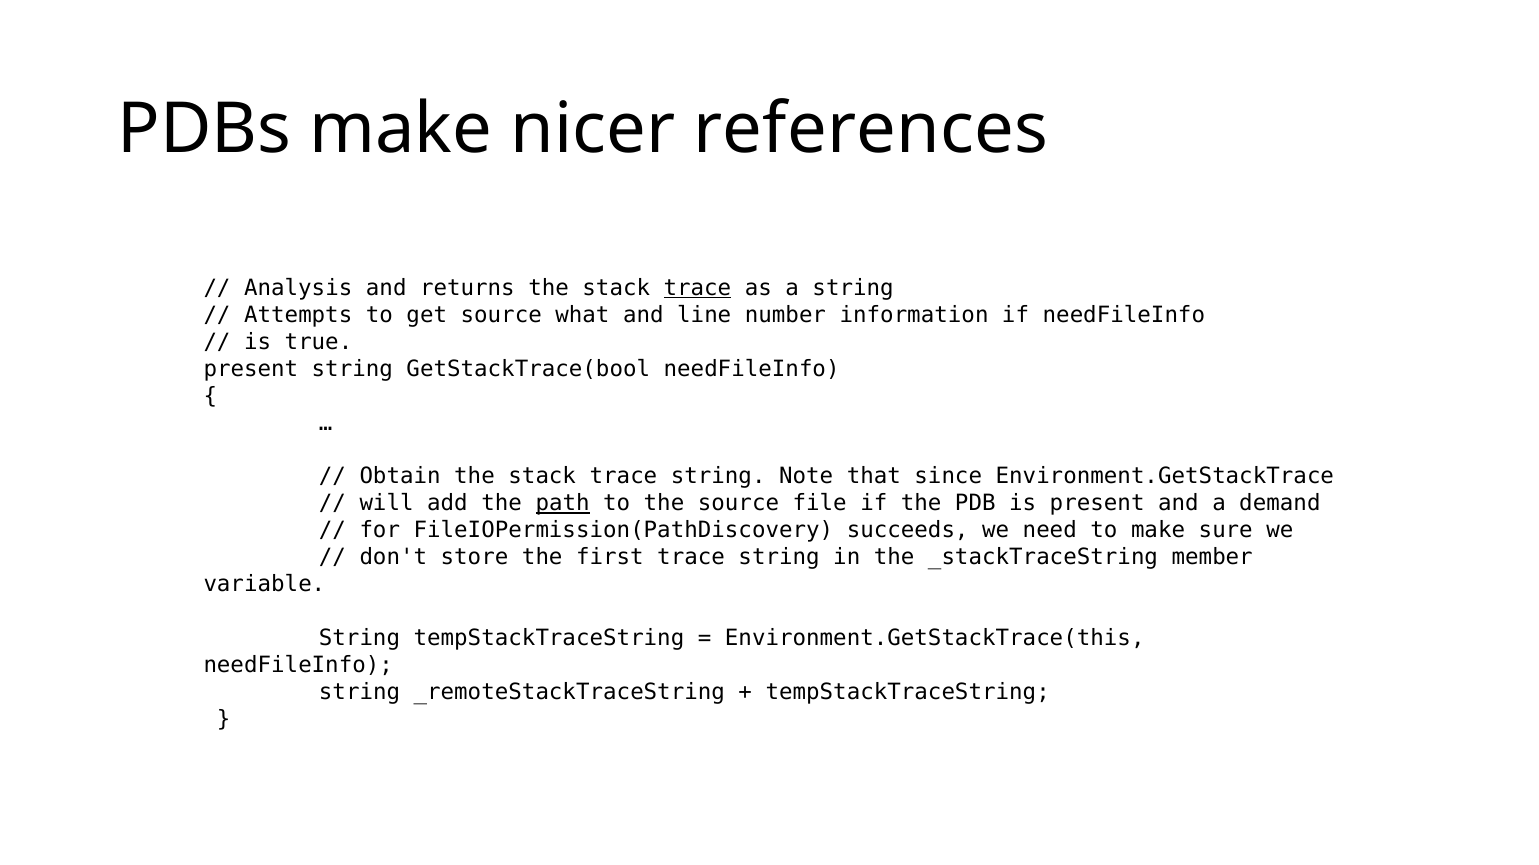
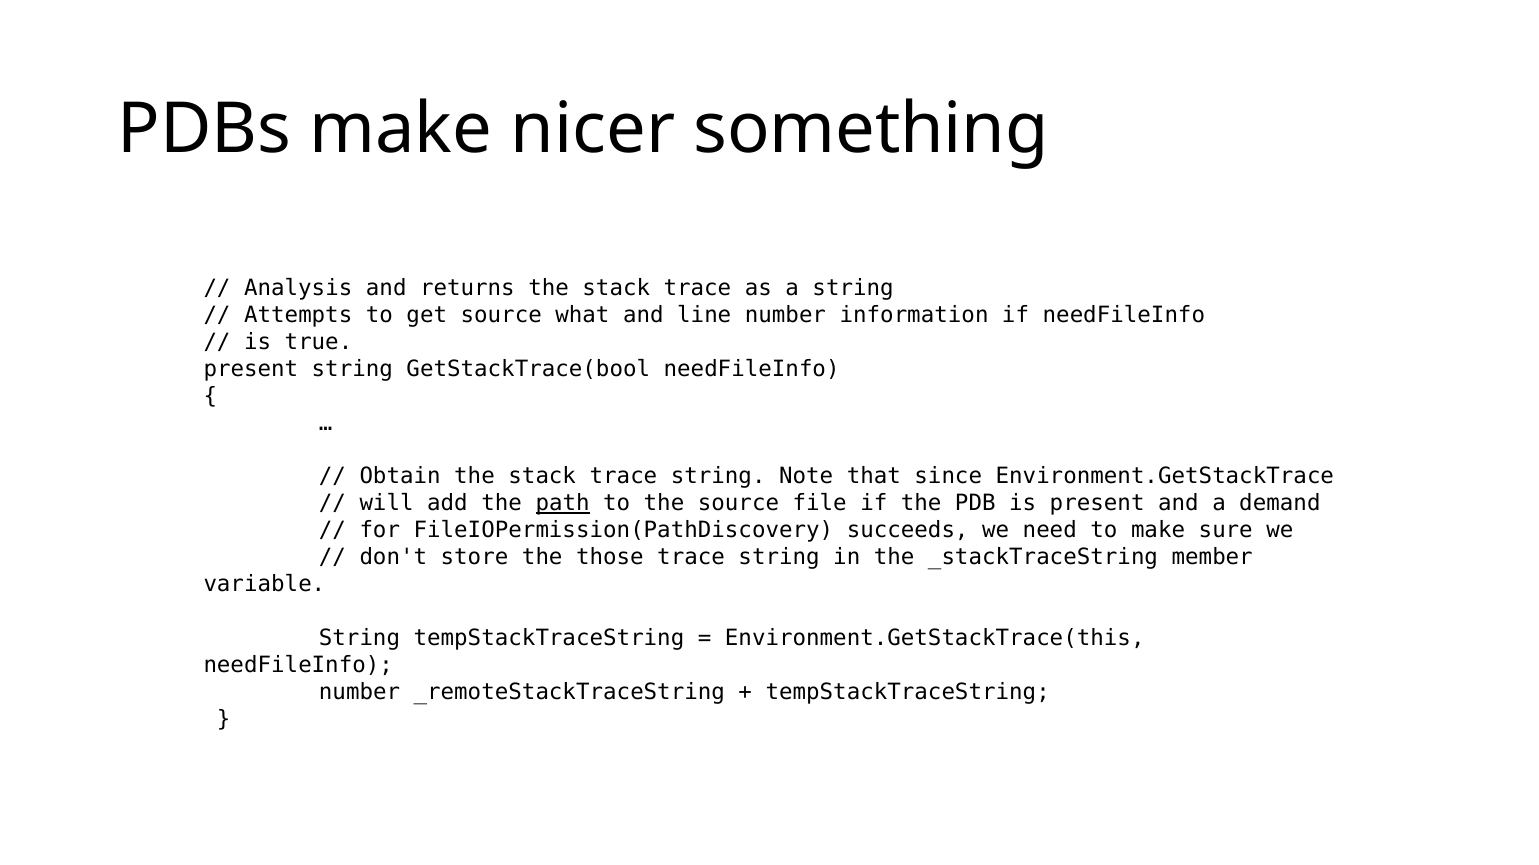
references: references -> something (871, 129)
trace underline: present -> none (697, 288)
first: first -> those (610, 558)
string: string -> number (360, 692)
